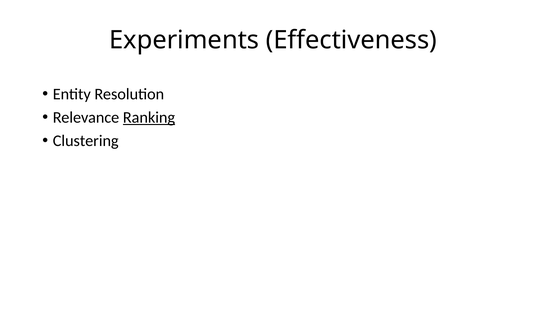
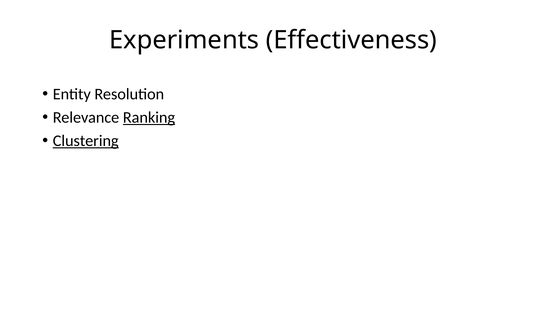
Clustering underline: none -> present (86, 141)
